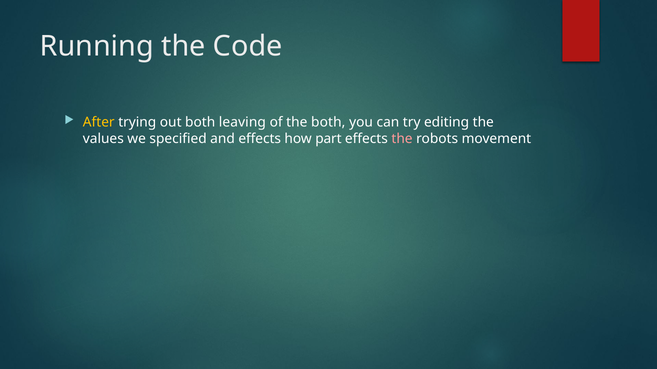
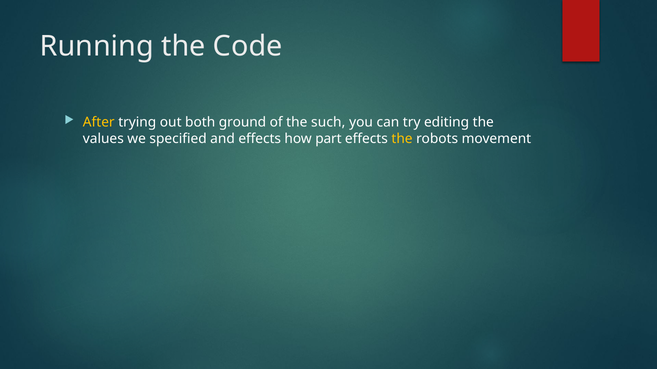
leaving: leaving -> ground (242, 122)
the both: both -> such (328, 122)
the colour: pink -> yellow (402, 139)
